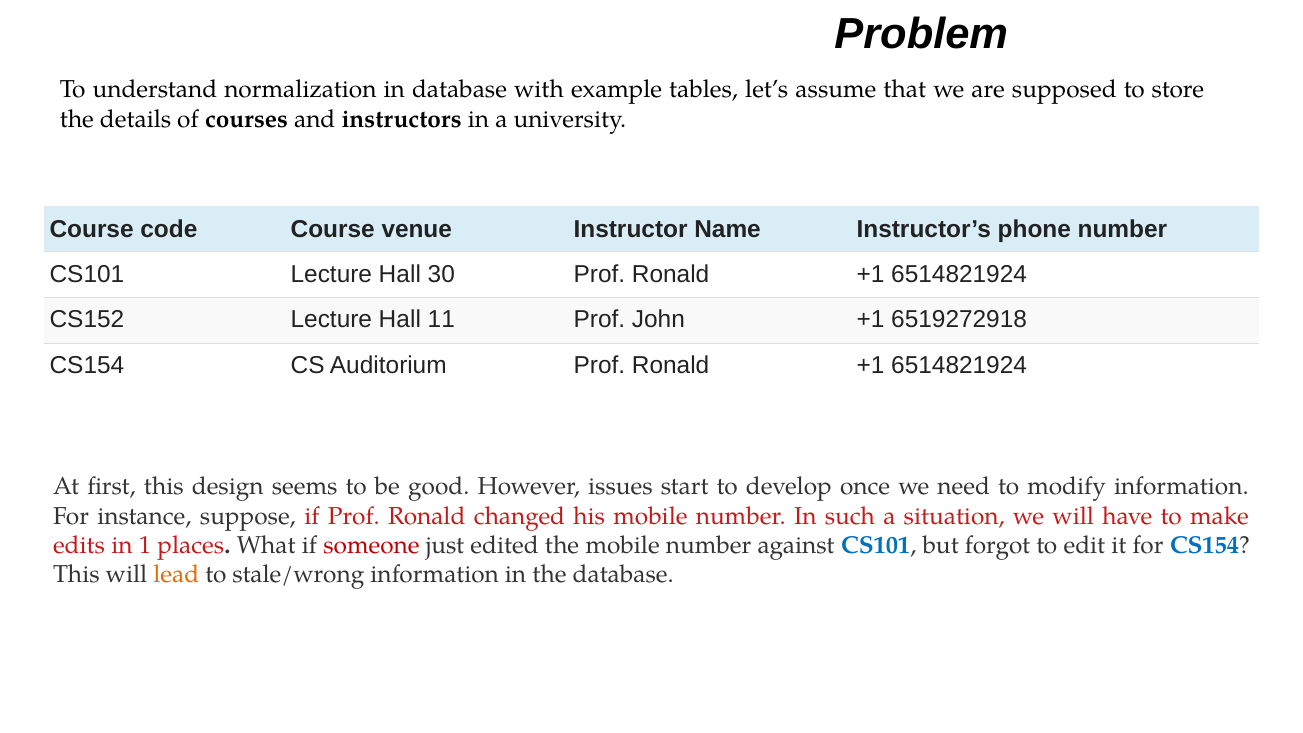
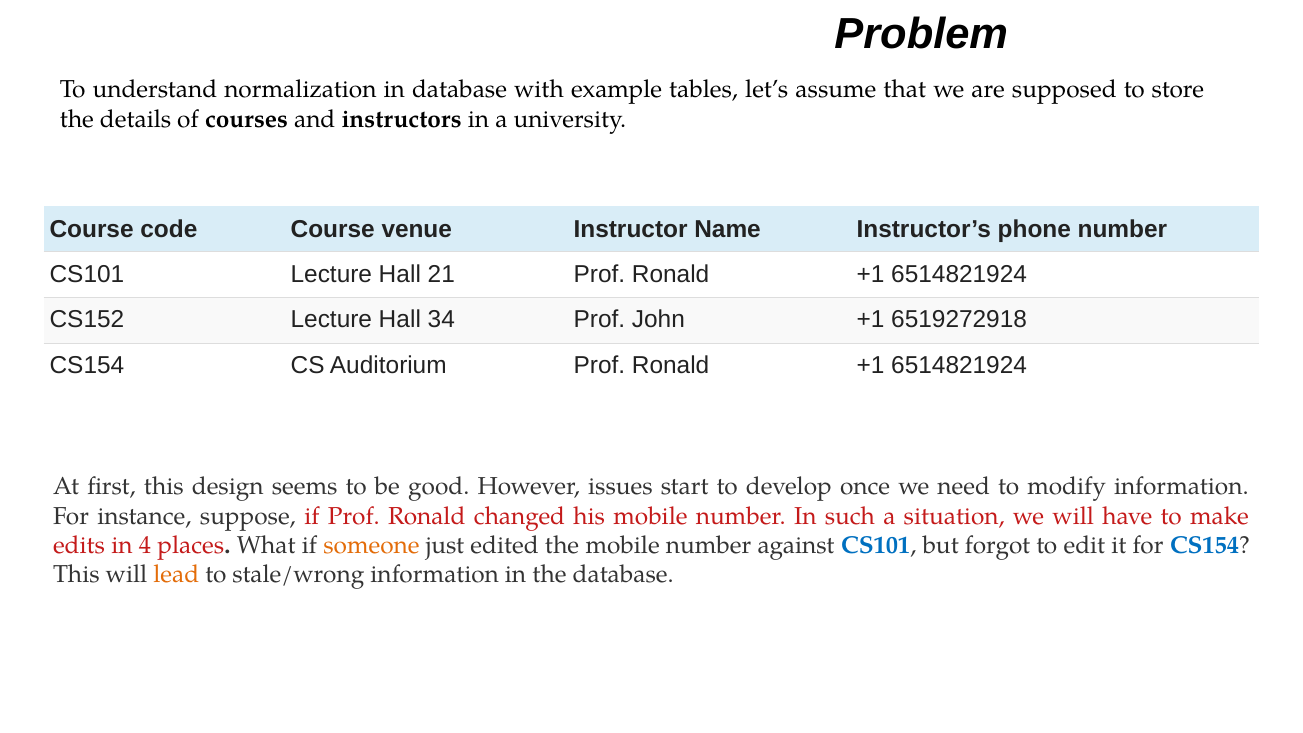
30: 30 -> 21 (441, 274)
11: 11 -> 34 (441, 320)
1: 1 -> 4 (145, 546)
someone colour: red -> orange (371, 546)
